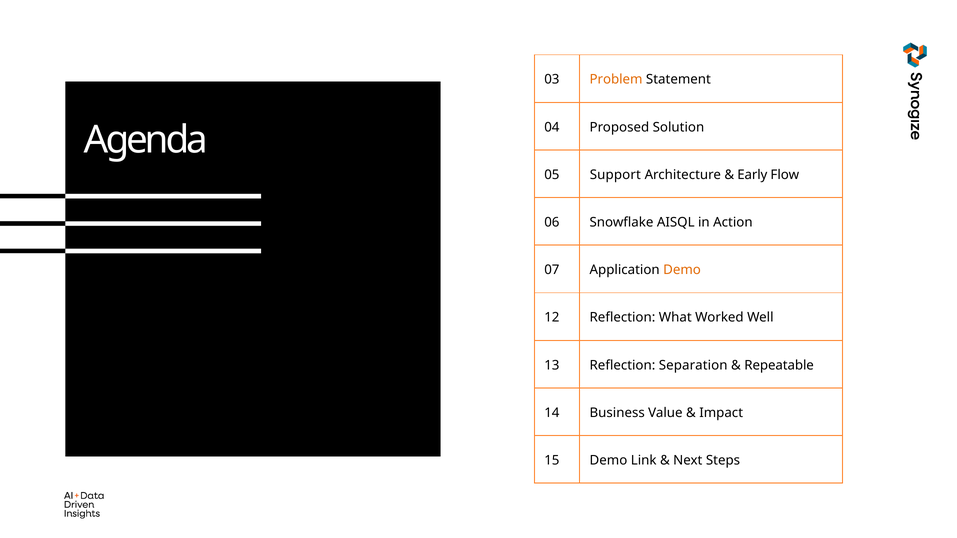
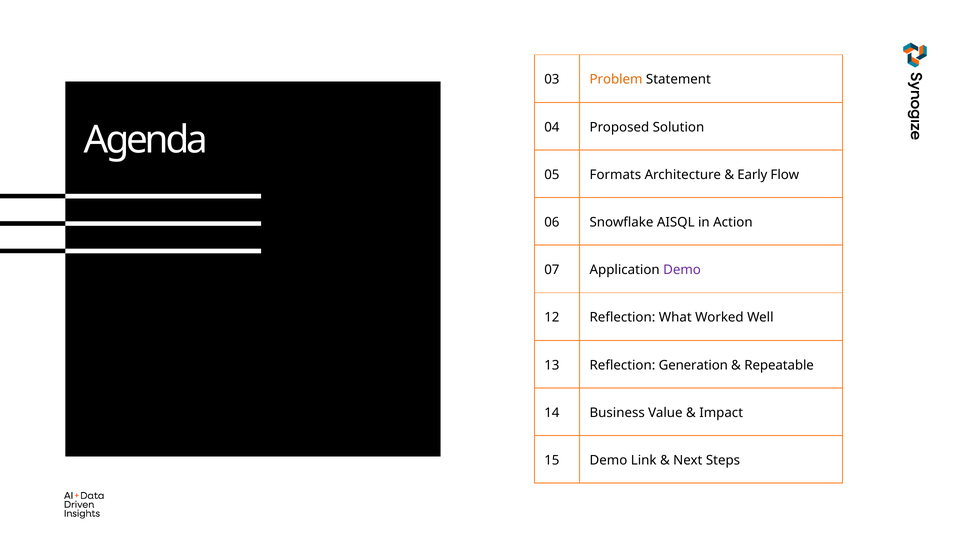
Support: Support -> Formats (615, 175)
Demo colour: orange -> purple (682, 270)
Separation: Separation -> Generation (693, 365)
